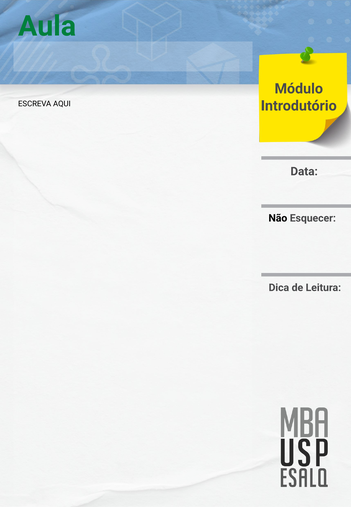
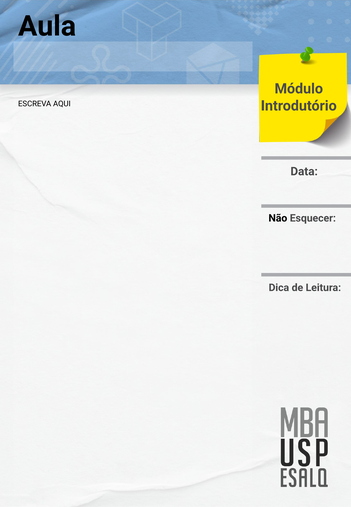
Aula colour: green -> black (47, 26)
